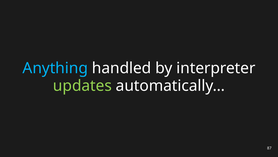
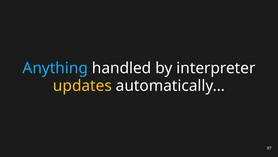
updates colour: light green -> yellow (82, 85)
